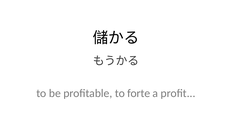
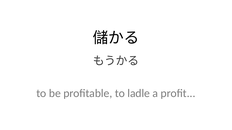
forte: forte -> ladle (139, 94)
